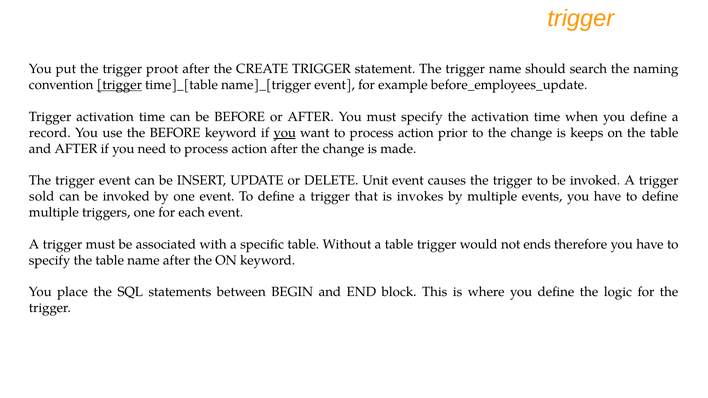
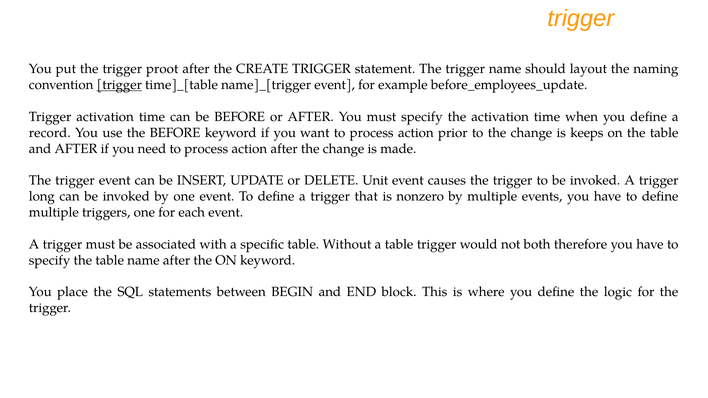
search: search -> layout (588, 69)
you underline: present -> none (285, 133)
sold: sold -> long (42, 197)
invokes: invokes -> nonzero (420, 197)
ends: ends -> both (537, 244)
